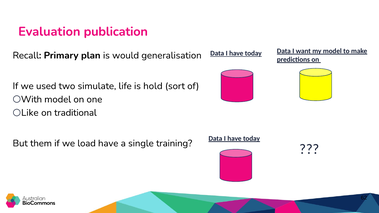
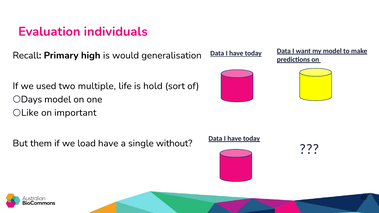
publication: publication -> individuals (116, 32)
plan: plan -> high (91, 55)
simulate: simulate -> multiple (97, 86)
With: With -> Days (31, 99)
traditional: traditional -> important (75, 113)
training: training -> without (174, 143)
